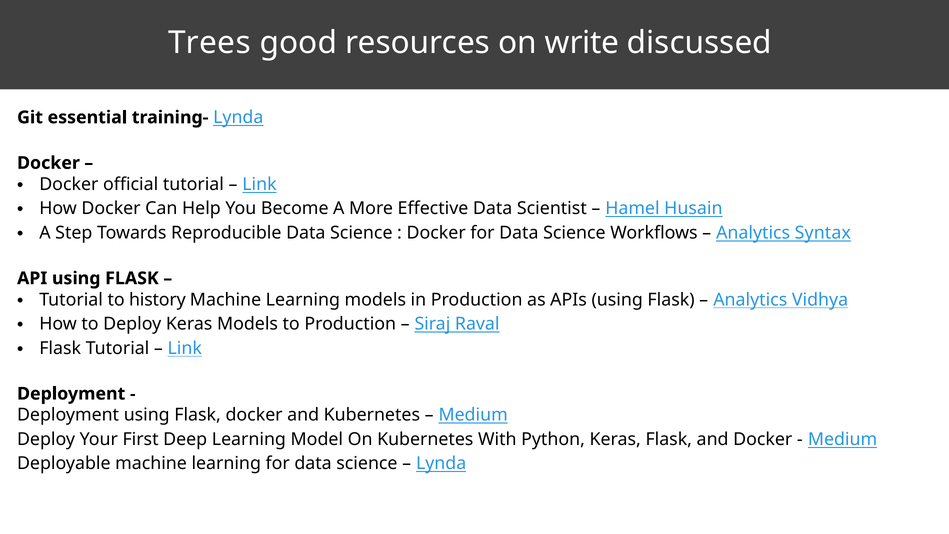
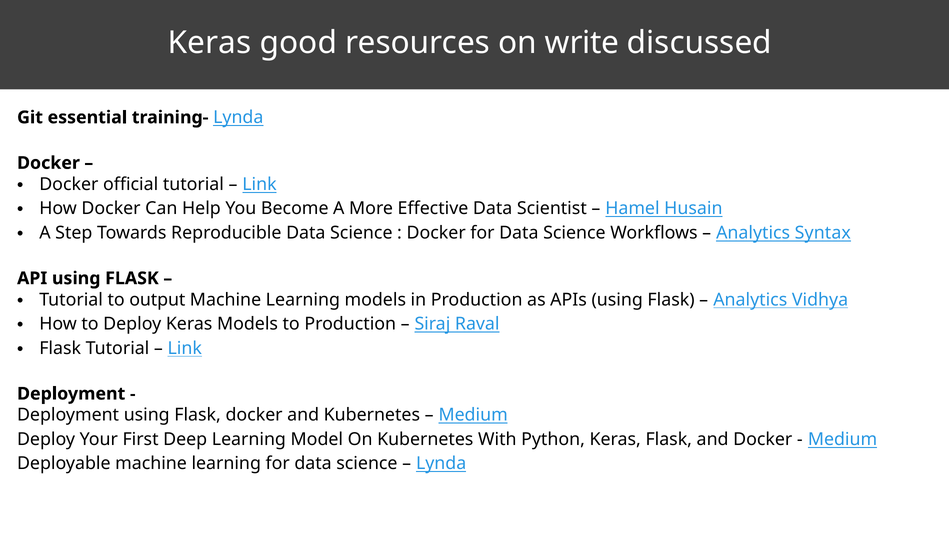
Trees: Trees -> Keras (209, 43)
history: history -> output (157, 300)
